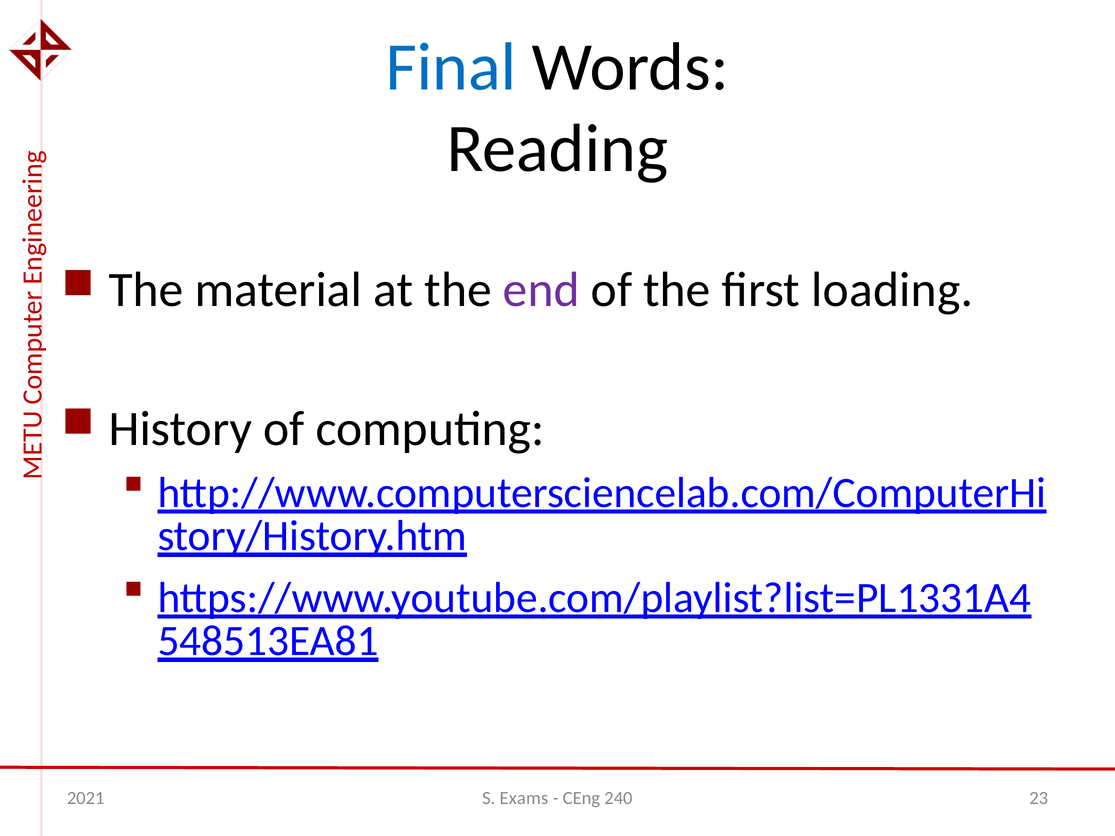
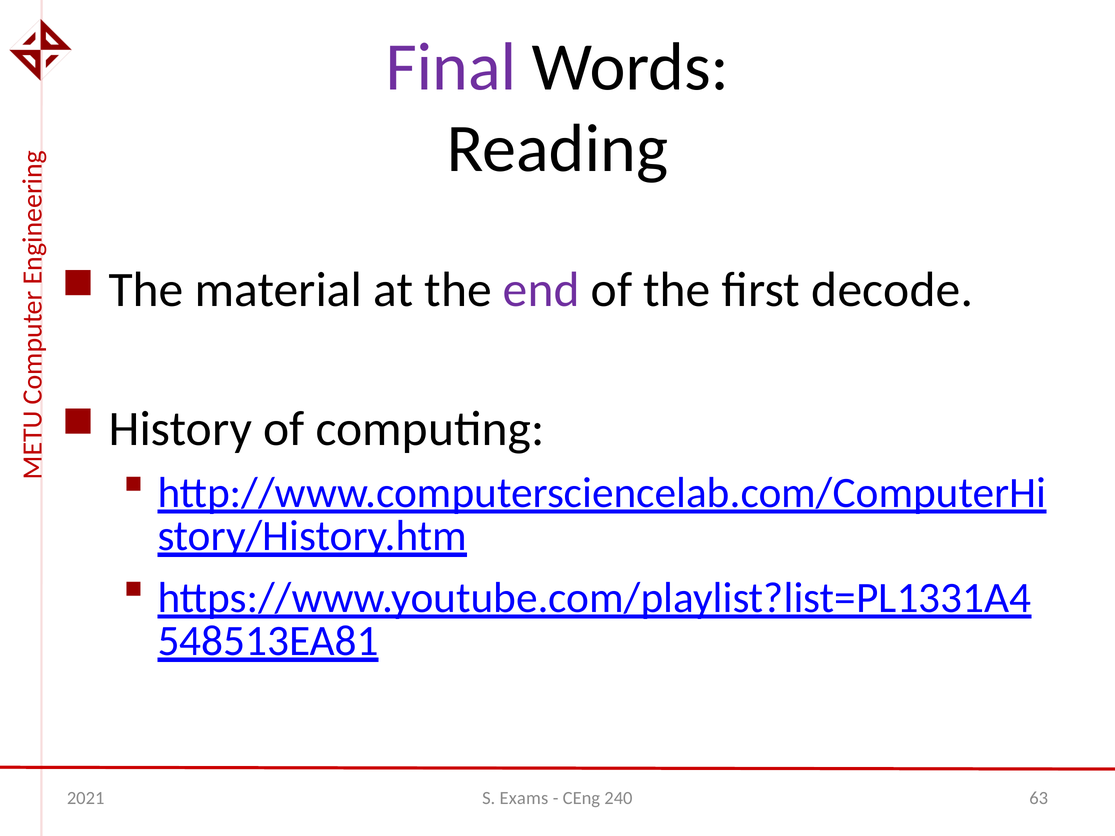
Final colour: blue -> purple (451, 67)
loading: loading -> decode (892, 290)
23: 23 -> 63 (1039, 798)
